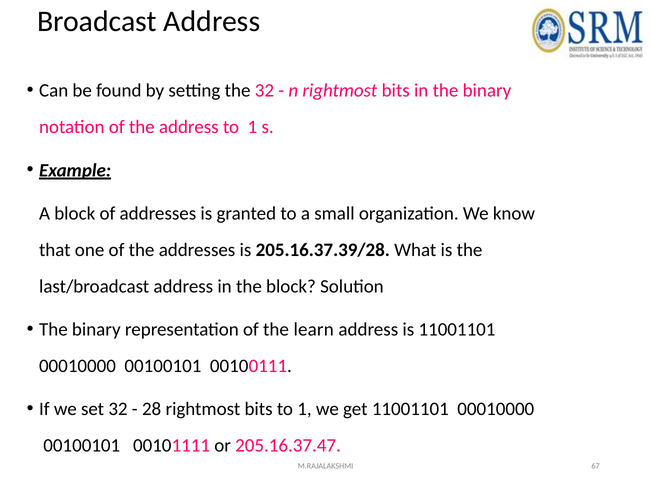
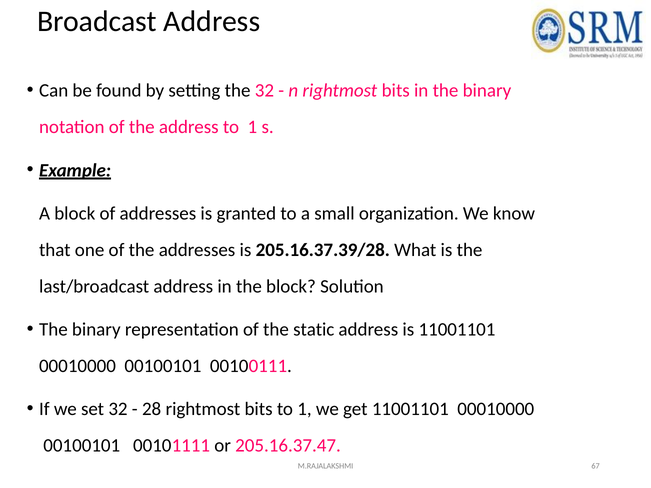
learn: learn -> static (314, 330)
